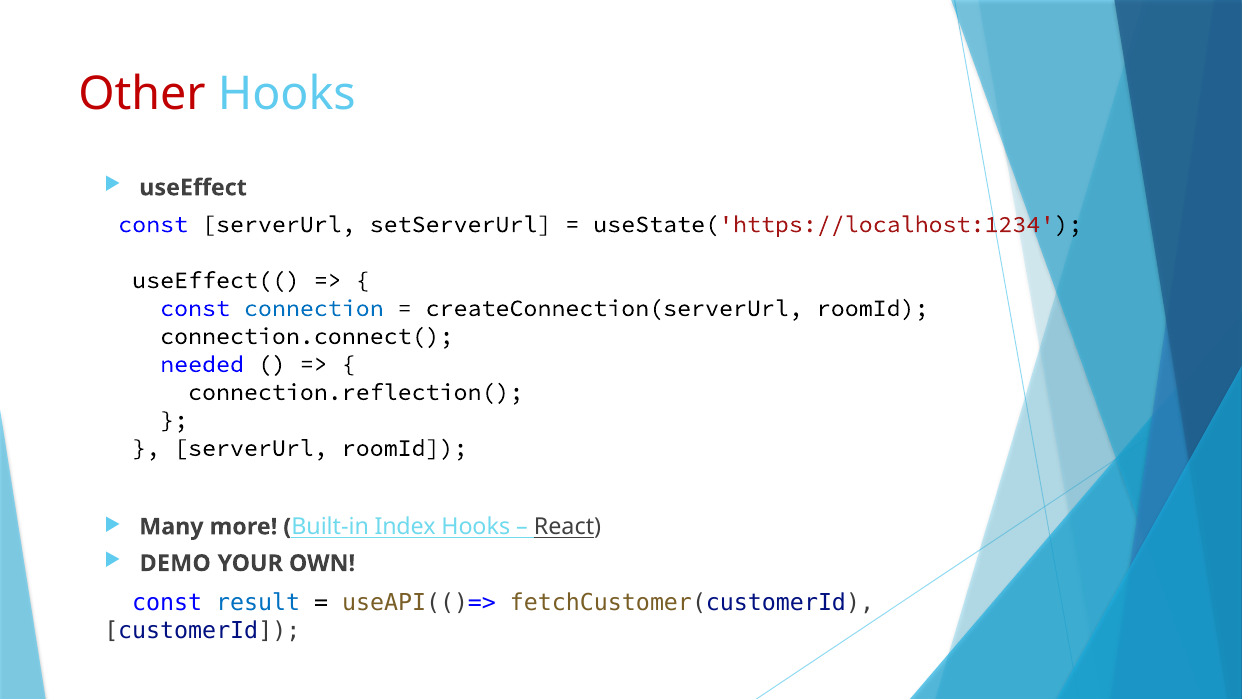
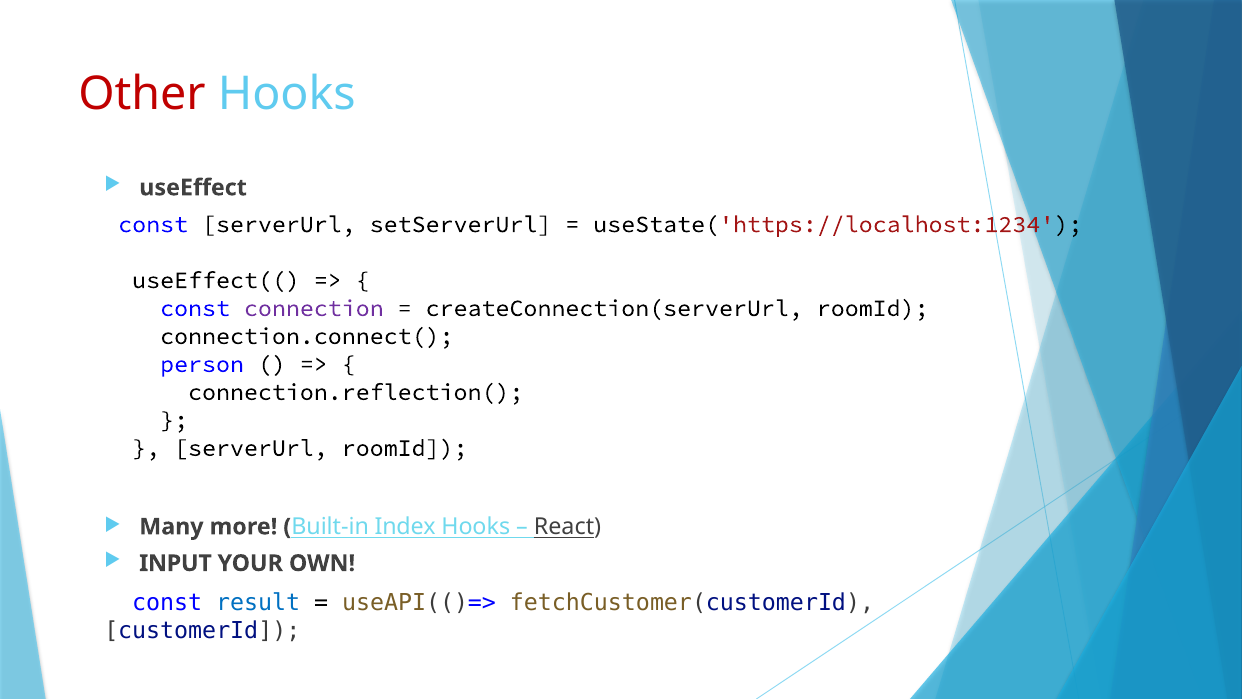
connection colour: blue -> purple (314, 308)
needed: needed -> person (202, 364)
DEMO: DEMO -> INPUT (176, 563)
